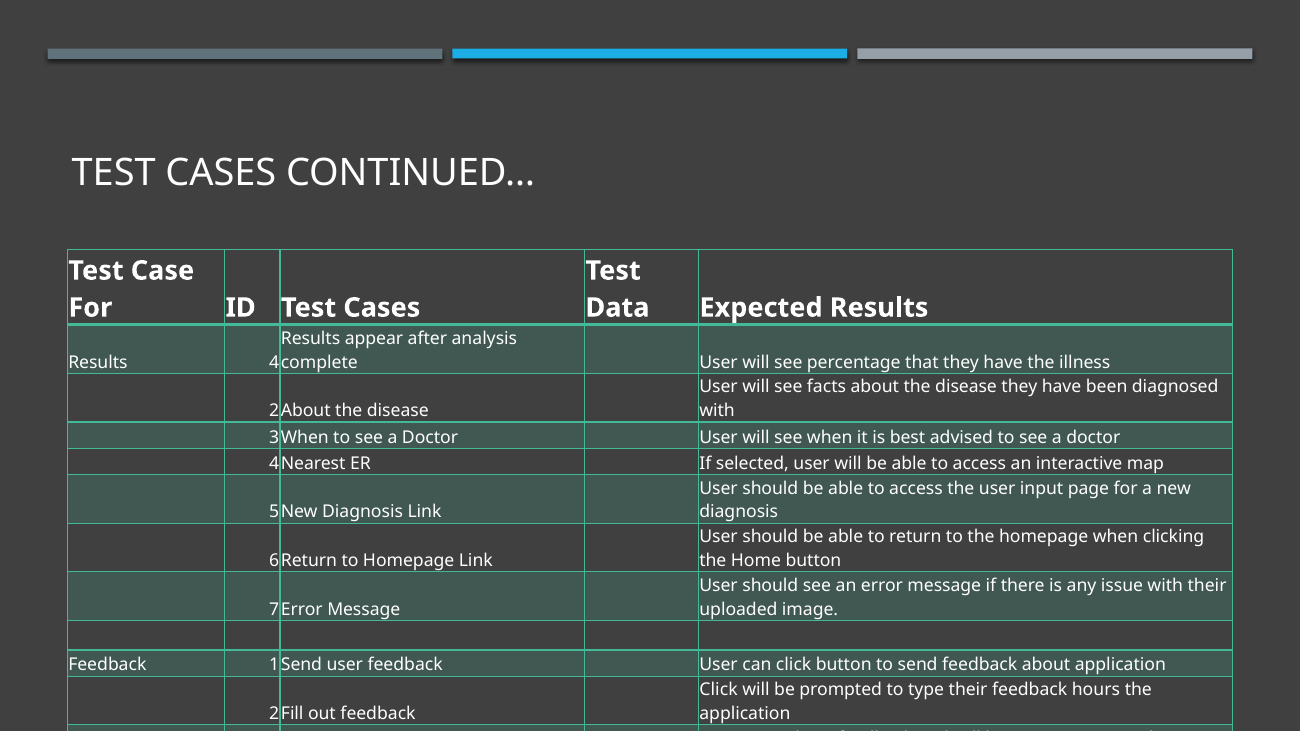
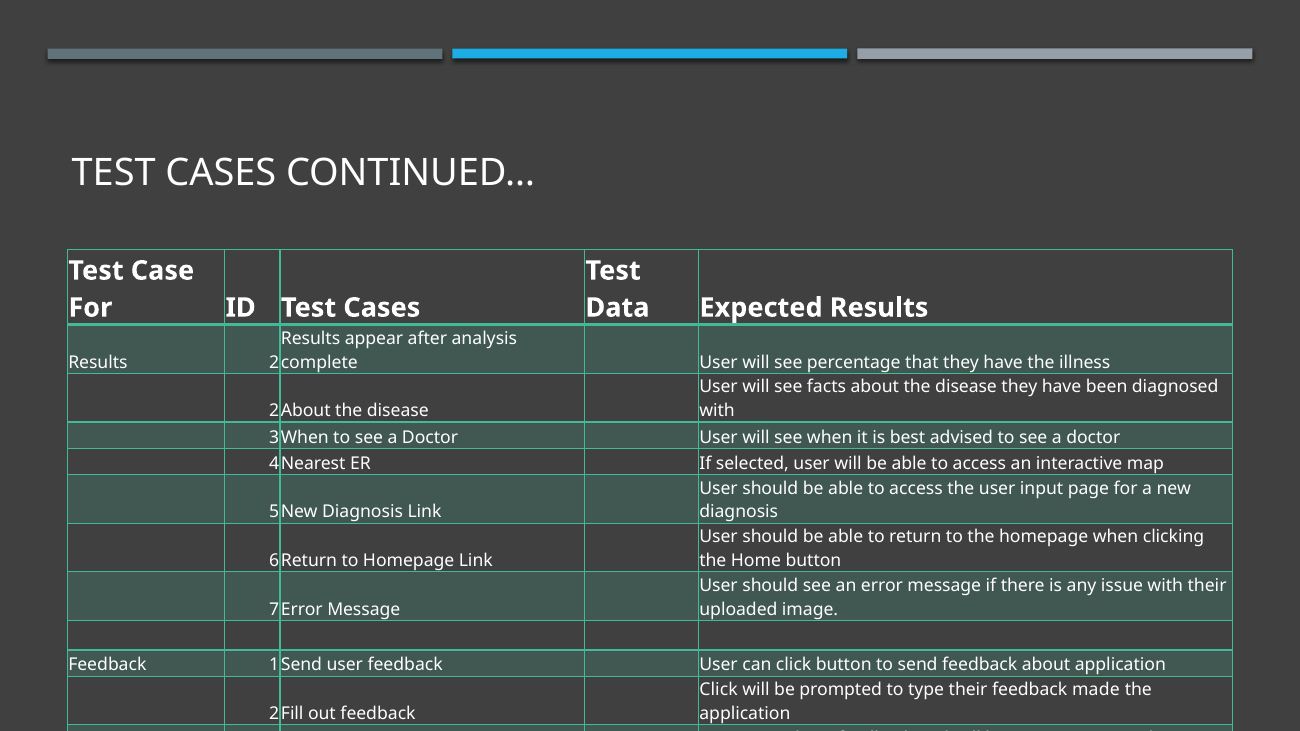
4: 4 -> 2 (274, 362)
feedback hours: hours -> made (1096, 690)
